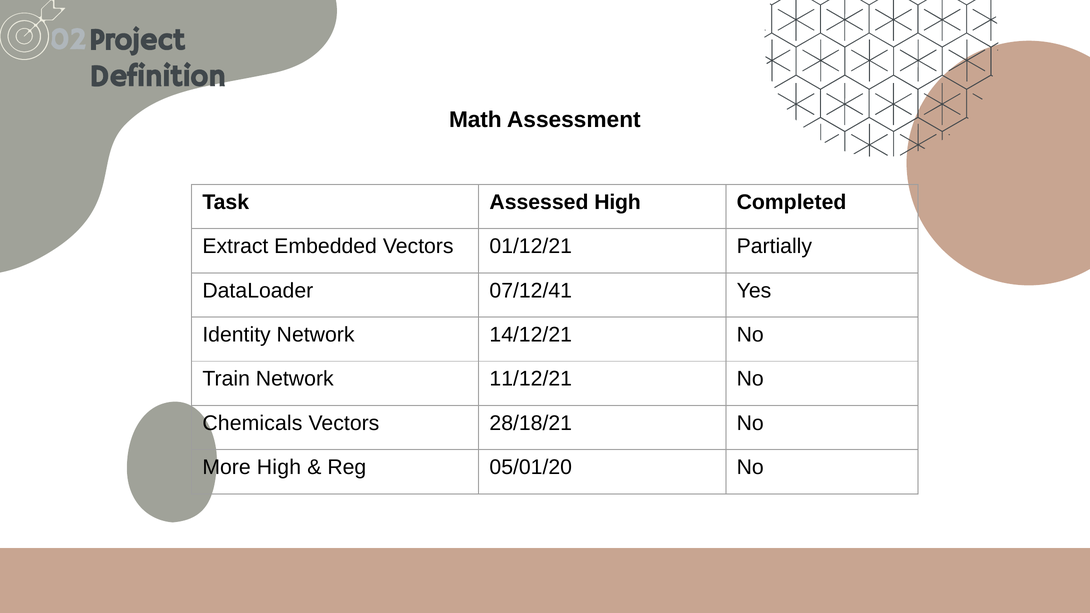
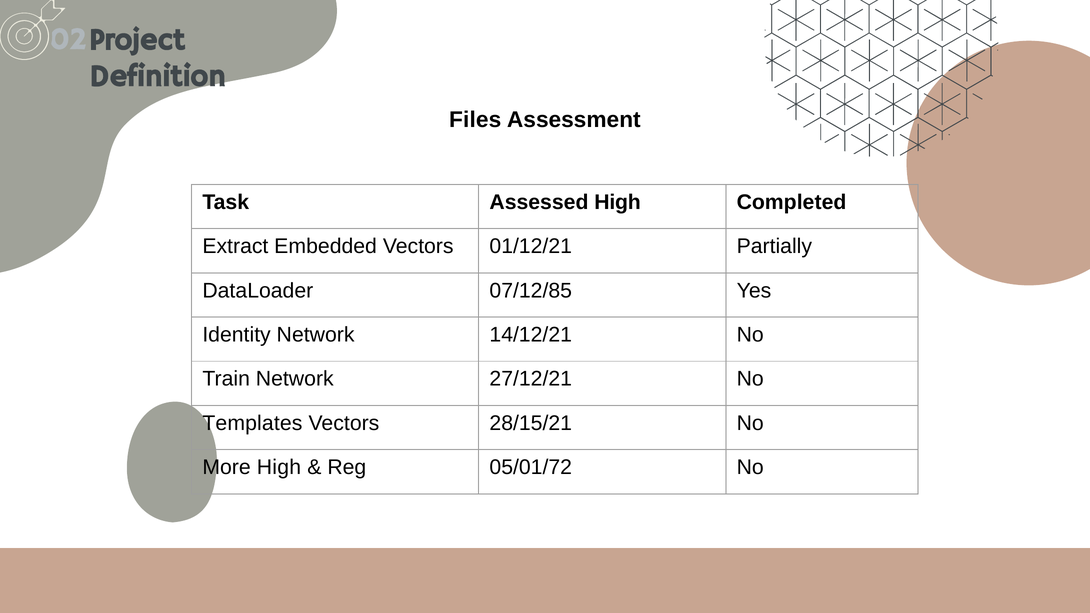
Math: Math -> Files (475, 120)
07/12/41: 07/12/41 -> 07/12/85 (531, 291)
11/12/21: 11/12/21 -> 27/12/21 (531, 379)
Chemicals: Chemicals -> Templates (252, 423)
28/18/21: 28/18/21 -> 28/15/21 (531, 423)
05/01/20: 05/01/20 -> 05/01/72 (531, 467)
